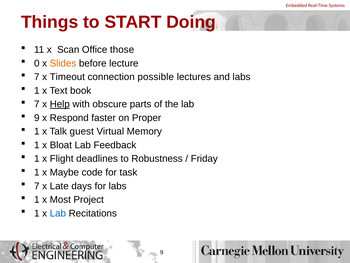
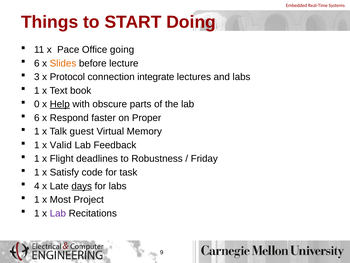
Scan: Scan -> Pace (68, 50)
those: those -> going (122, 50)
0: 0 -> 6 (37, 63)
7: 7 -> 3 (37, 77)
Timeout: Timeout -> Protocol (67, 77)
possible: possible -> integrate (156, 77)
7: 7 -> 0 (37, 104)
9: 9 -> 6 (37, 118)
Bloat: Bloat -> Valid (61, 145)
Maybe: Maybe -> Satisfy (64, 172)
7: 7 -> 4 (37, 186)
days underline: none -> present (82, 186)
Lab colour: blue -> purple (58, 213)
